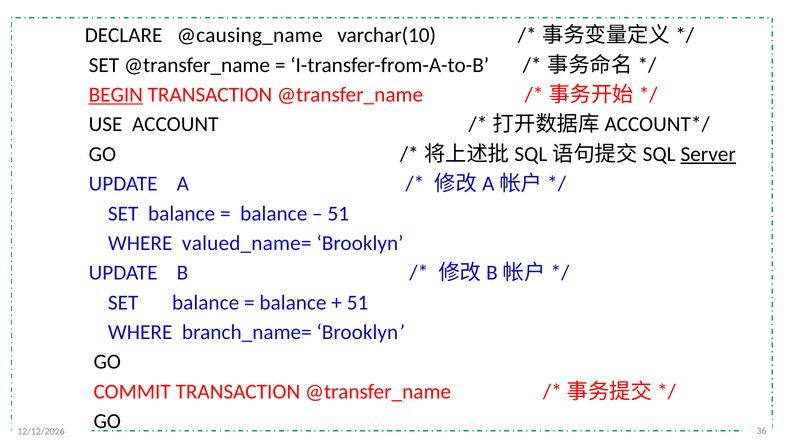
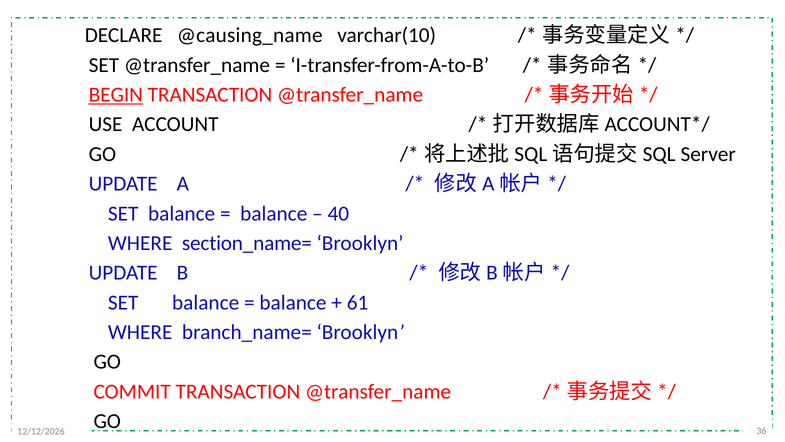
Server underline: present -> none (708, 154)
51: 51 -> 40 (338, 213)
valued_name=: valued_name= -> section_name= (247, 243)
51: 51 -> 61 (358, 302)
